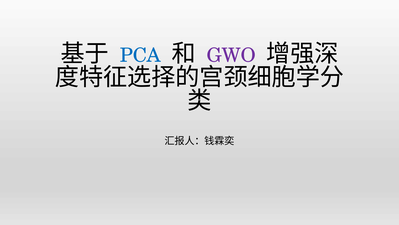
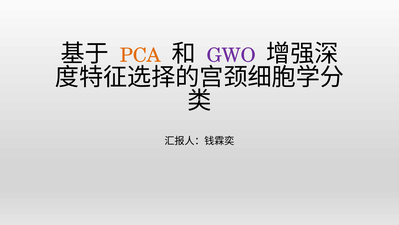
PCA colour: blue -> orange (140, 55)
